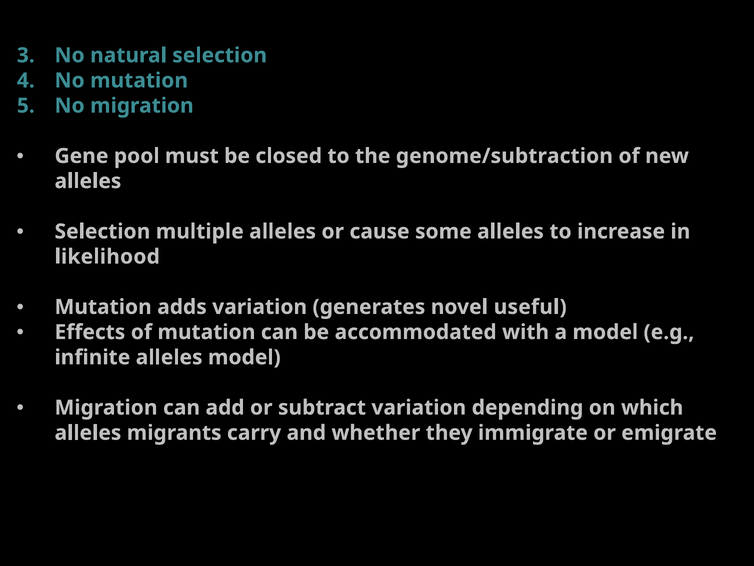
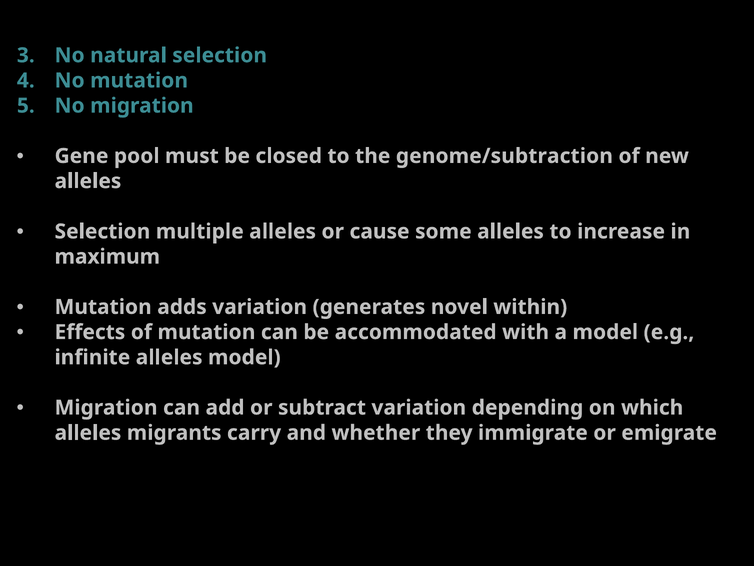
likelihood: likelihood -> maximum (107, 256)
useful: useful -> within (530, 307)
